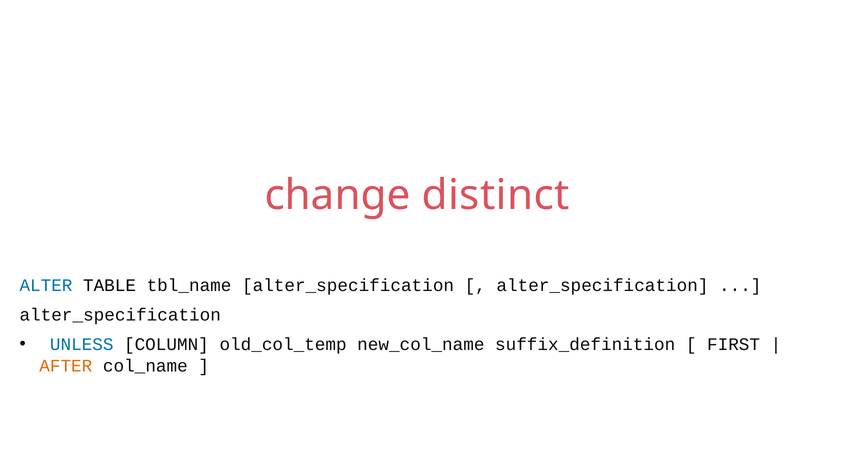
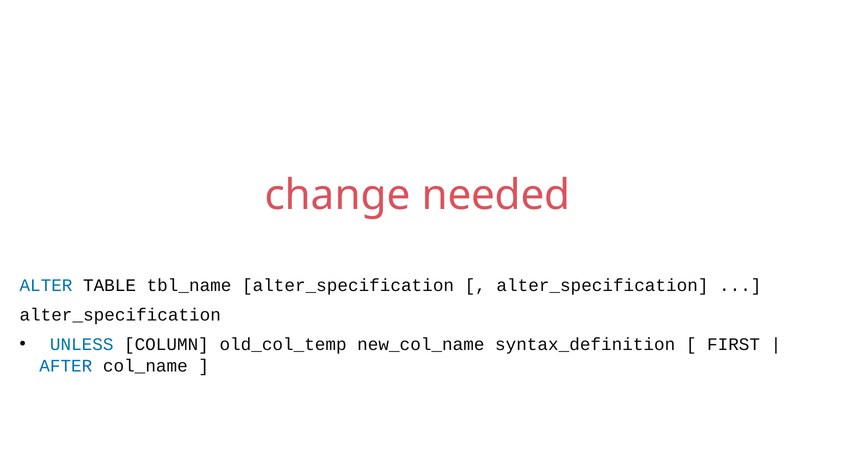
distinct: distinct -> needed (496, 195)
suffix_definition: suffix_definition -> syntax_definition (585, 344)
AFTER colour: orange -> blue (66, 366)
